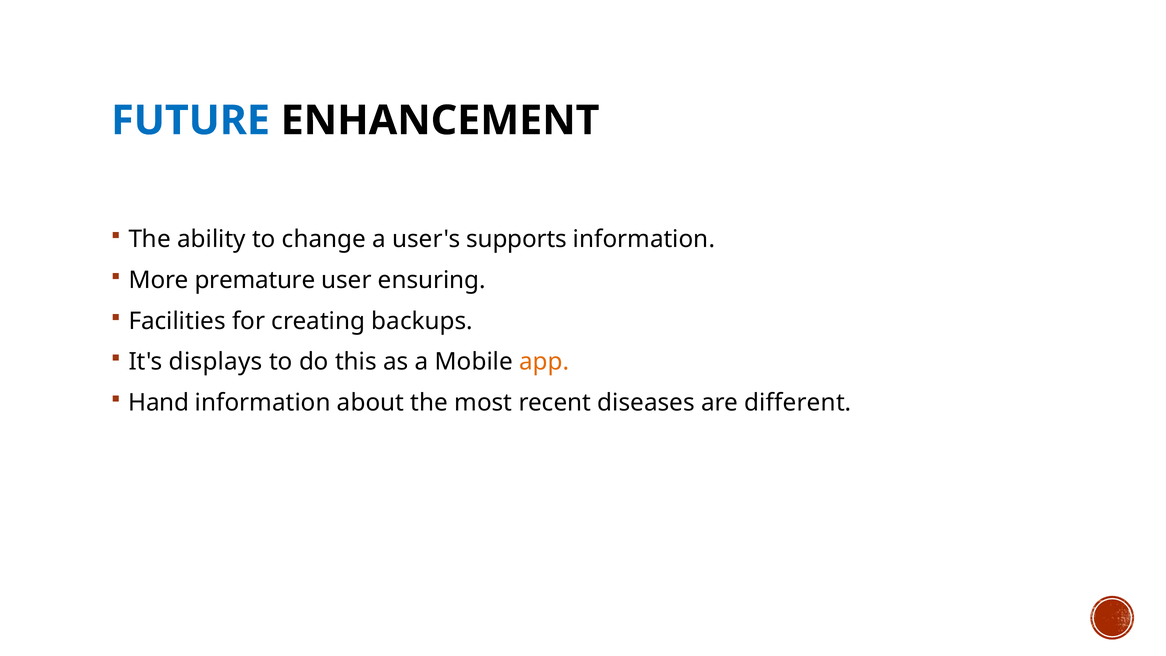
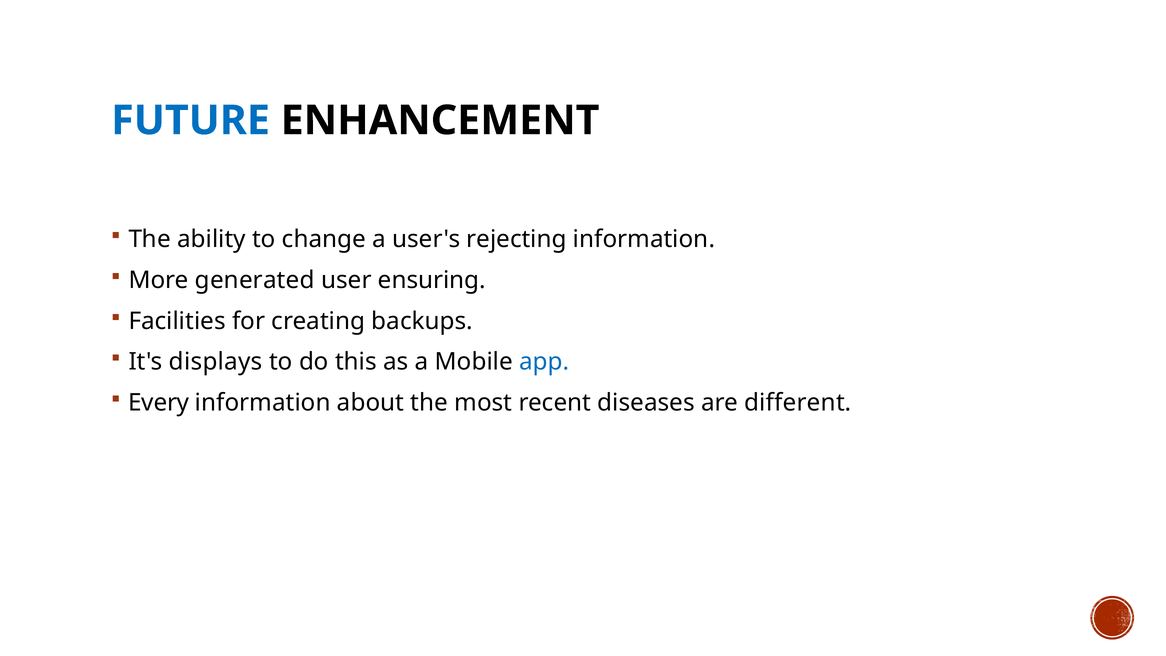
supports: supports -> rejecting (517, 239)
premature: premature -> generated (255, 280)
app colour: orange -> blue (544, 362)
Hand: Hand -> Every (159, 403)
